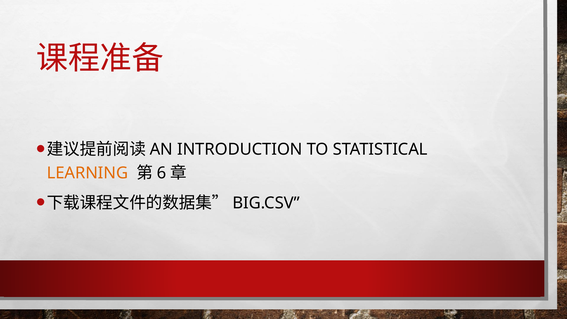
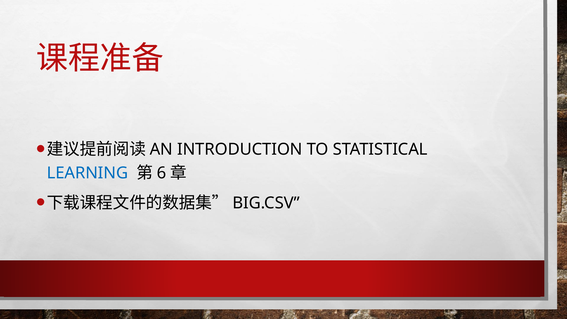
LEARNING colour: orange -> blue (87, 173)
